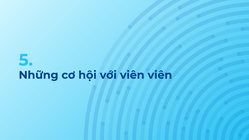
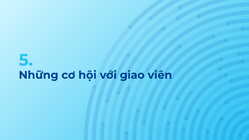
với viên: viên -> giao (132, 75)
